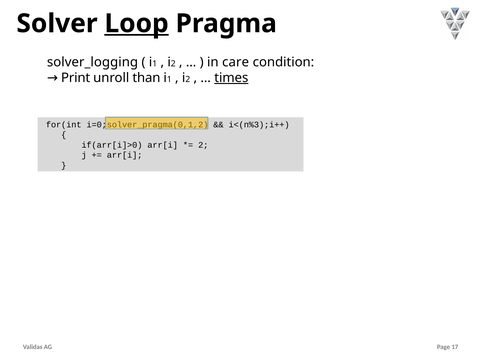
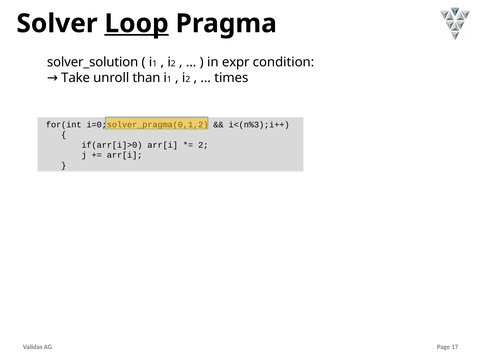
solver_logging: solver_logging -> solver_solution (93, 62)
care: care -> expr (236, 62)
times underline: present -> none (231, 78)
Print: Print -> Take (76, 78)
